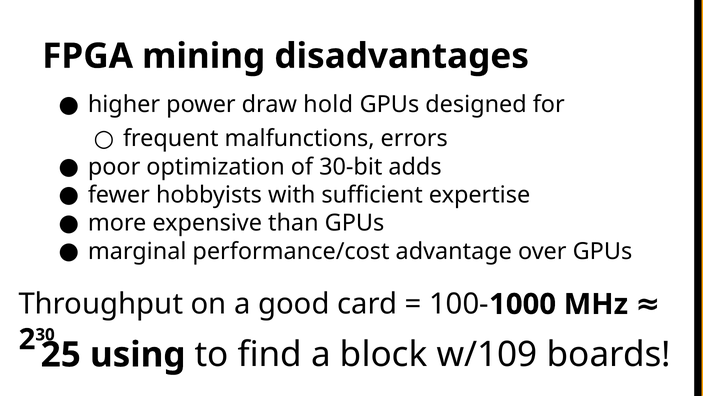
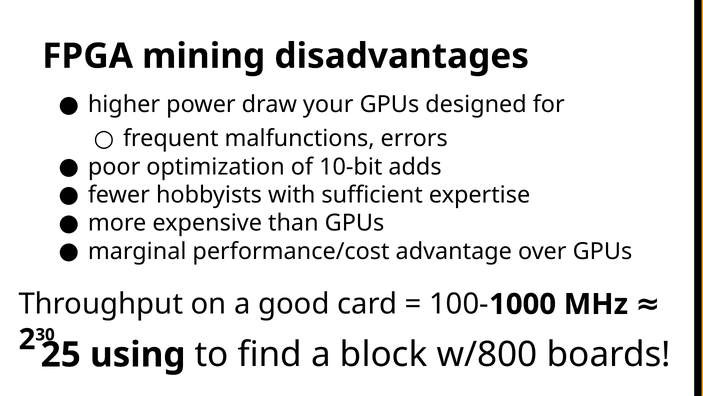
hold: hold -> your (328, 104)
30-bit: 30-bit -> 10-bit (351, 167)
w/109: w/109 -> w/800 (487, 354)
